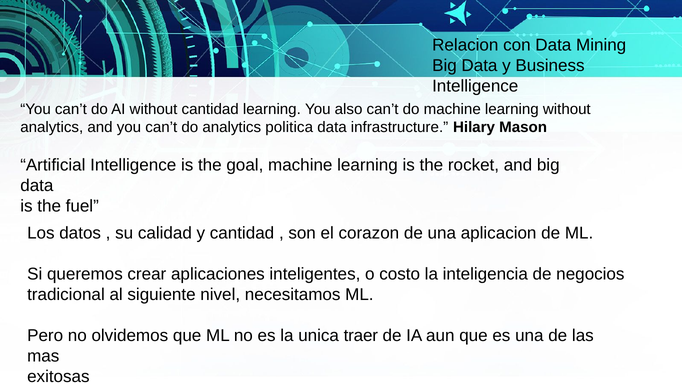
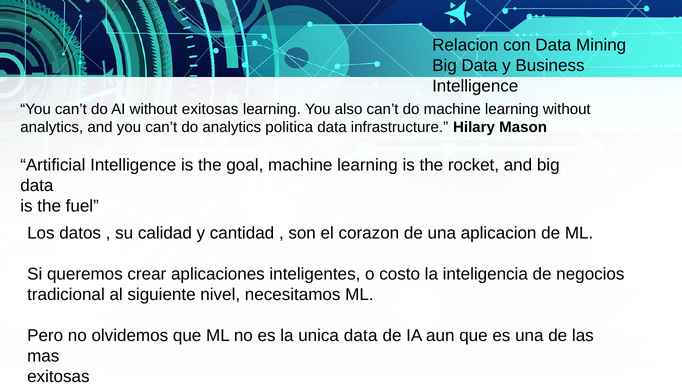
without cantidad: cantidad -> exitosas (210, 109)
unica traer: traer -> data (361, 335)
